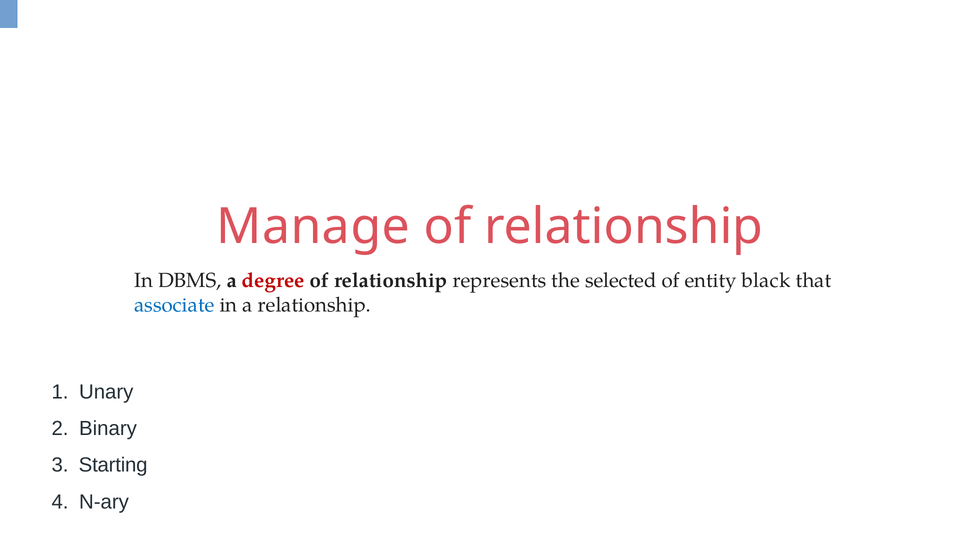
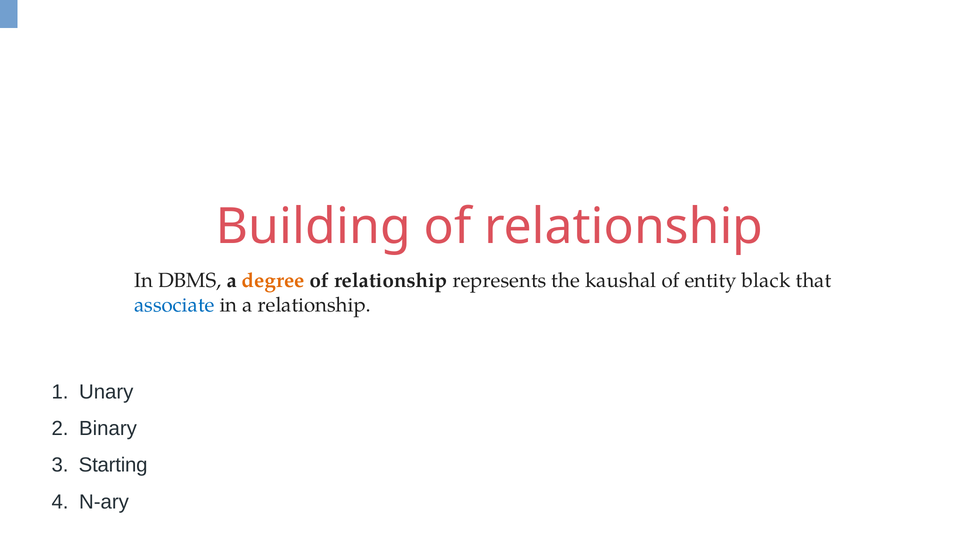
Manage: Manage -> Building (313, 227)
degree colour: red -> orange (273, 280)
selected: selected -> kaushal (621, 280)
